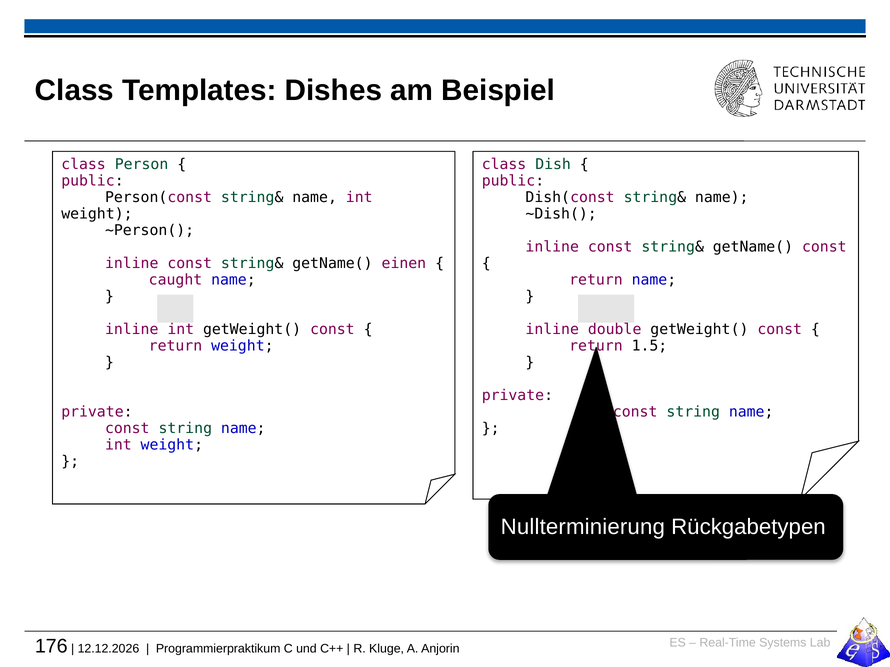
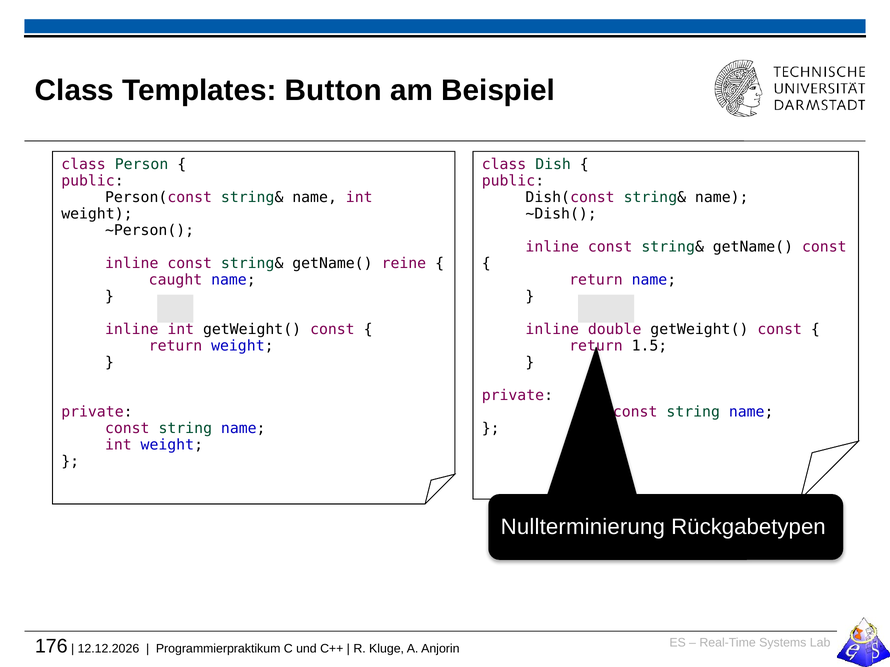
Dishes: Dishes -> Button (333, 90)
einen: einen -> reine (404, 263)
